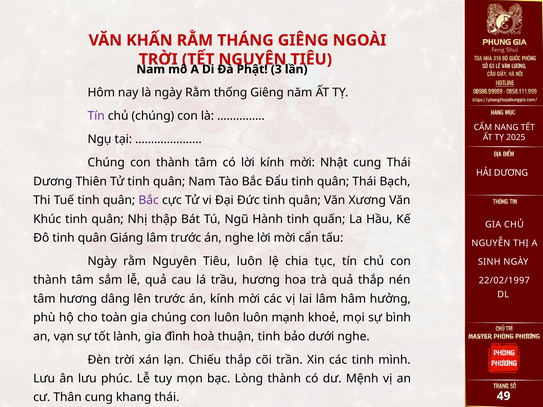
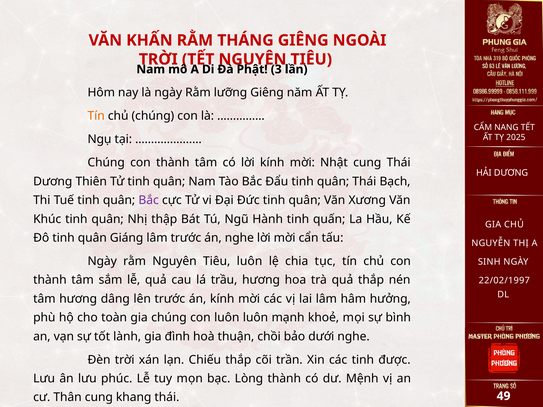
thống: thống -> lưỡng (230, 93)
Tín colour: purple -> orange (96, 116)
thuận tinh: tinh -> chồi (269, 337)
mình: mình -> được (394, 360)
